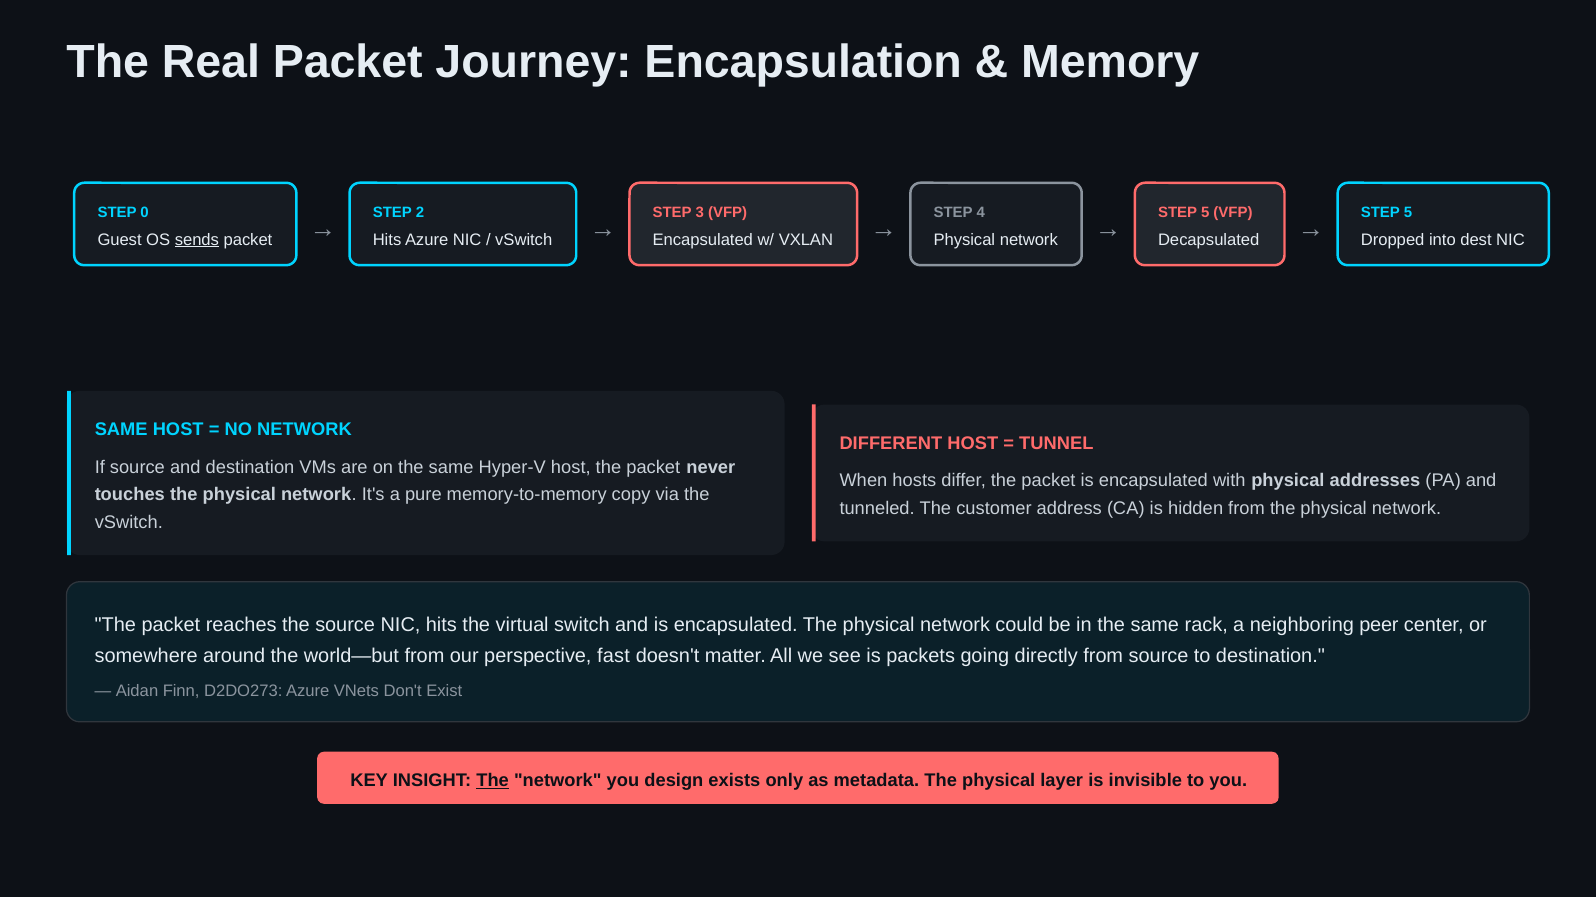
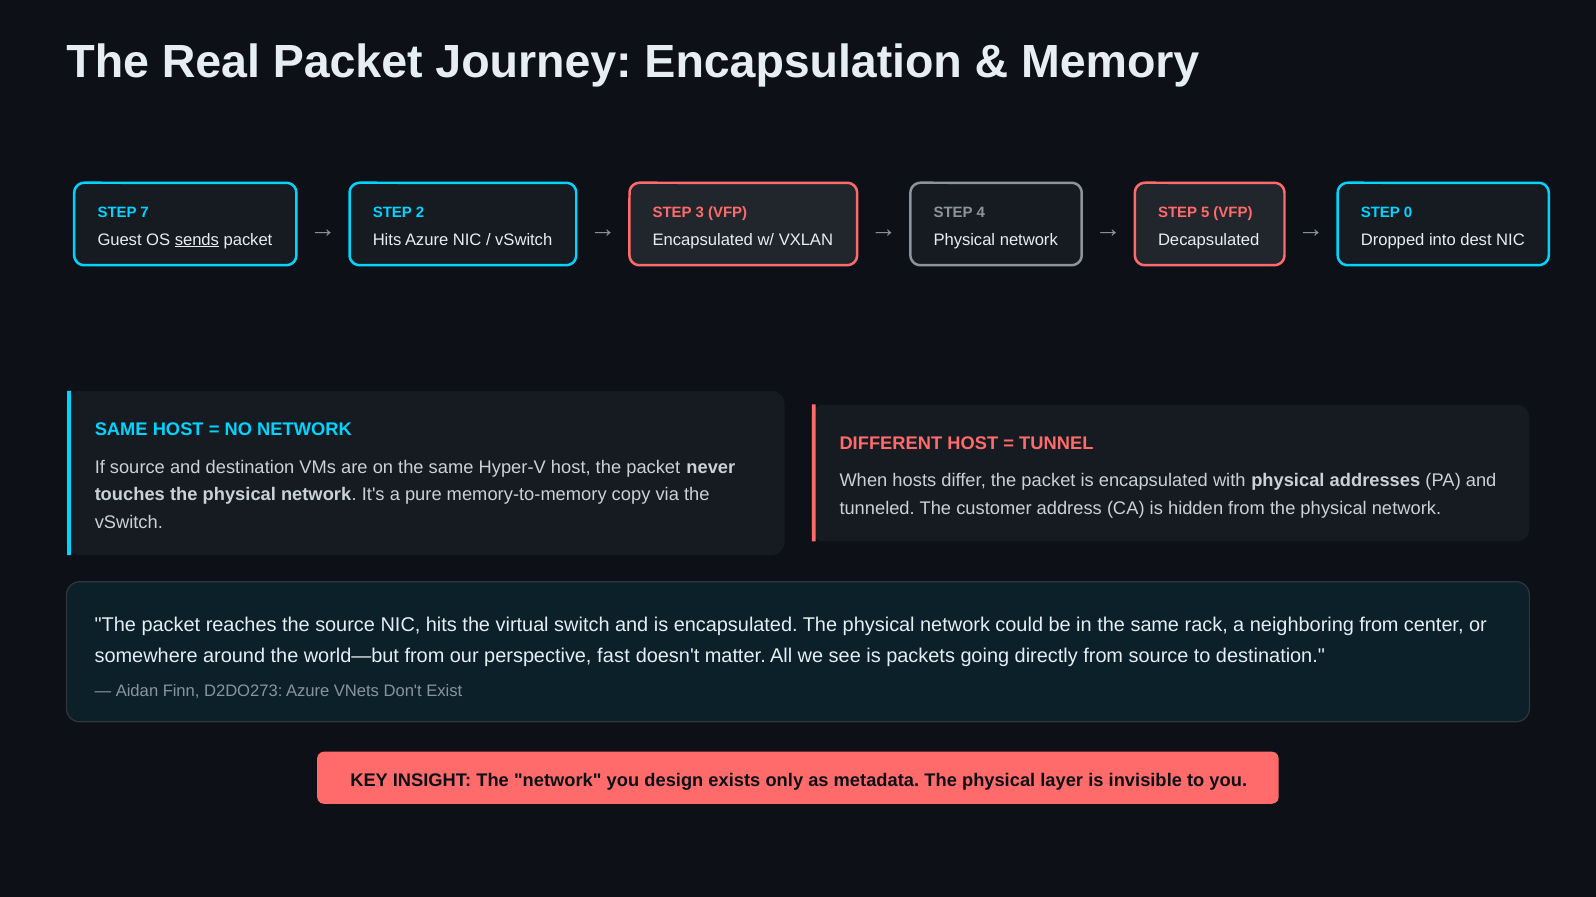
0: 0 -> 7 (145, 213)
5: 5 -> 0 (1408, 213)
neighboring peer: peer -> from (1379, 625)
The underline: present -> none (493, 782)
